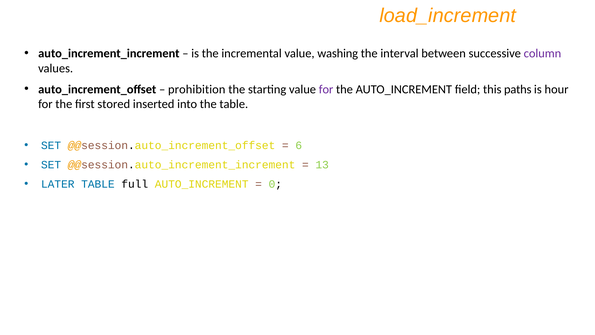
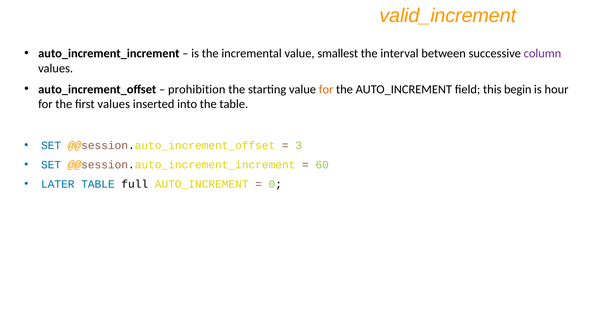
load_increment: load_increment -> valid_increment (448, 15)
washing: washing -> smallest (338, 53)
for colour: purple -> orange (326, 89)
paths: paths -> begin (518, 89)
first stored: stored -> values (114, 104)
6: 6 -> 3 (299, 145)
13: 13 -> 60 (322, 165)
